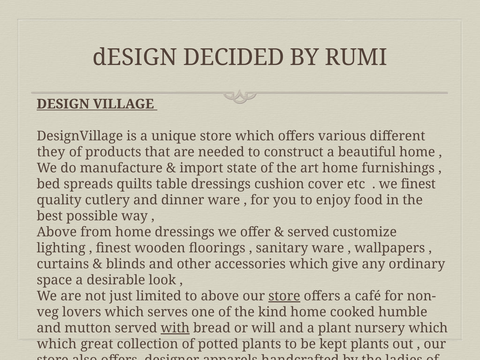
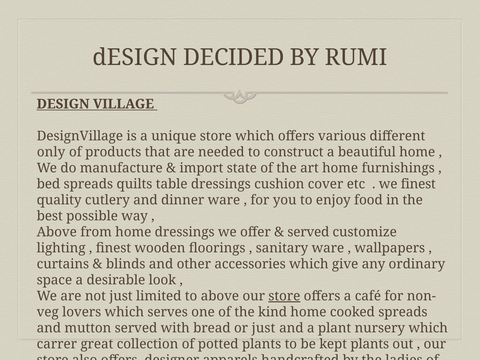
they: they -> only (51, 152)
cooked humble: humble -> spreads (403, 312)
with underline: present -> none (175, 328)
or will: will -> just (264, 328)
which: which -> carrer (57, 344)
